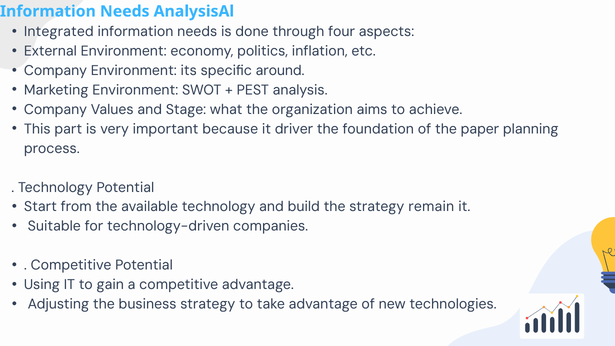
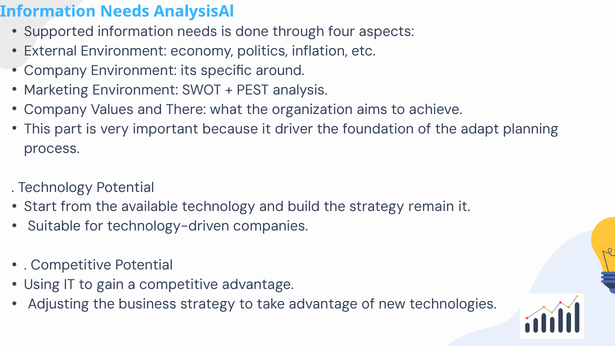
Integrated: Integrated -> Supported (59, 32)
Stage: Stage -> There (186, 110)
paper: paper -> adapt (480, 129)
